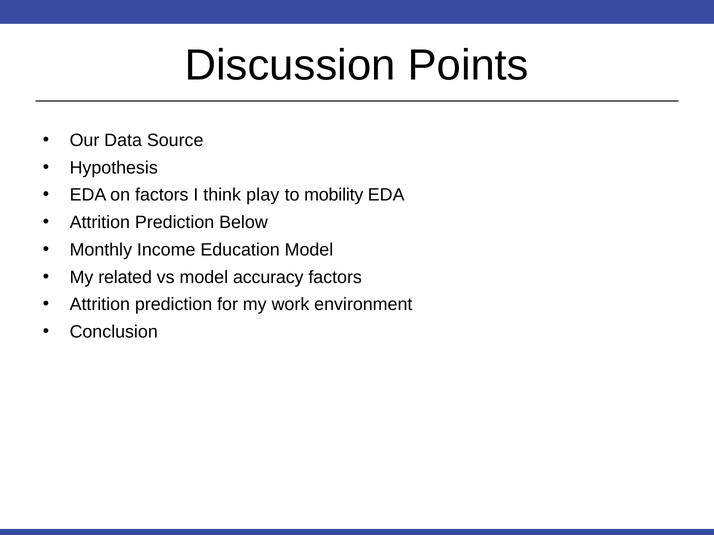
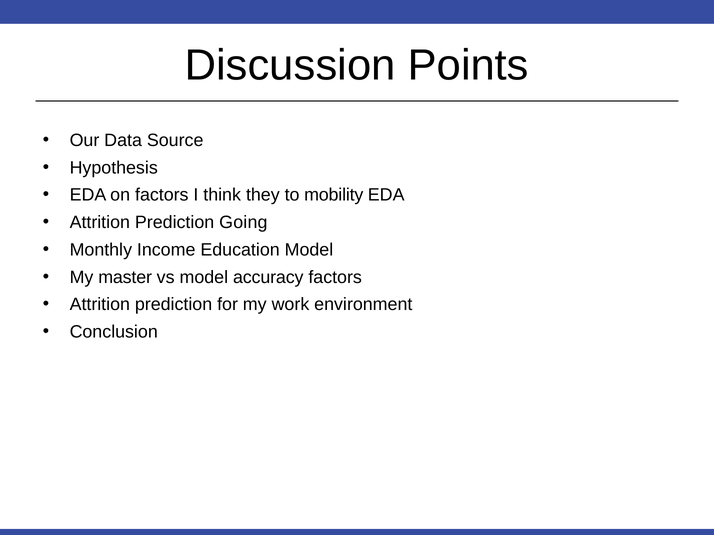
play: play -> they (263, 195)
Below: Below -> Going (243, 223)
related: related -> master (125, 277)
